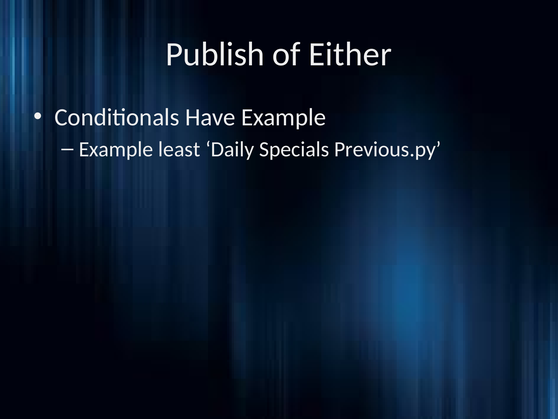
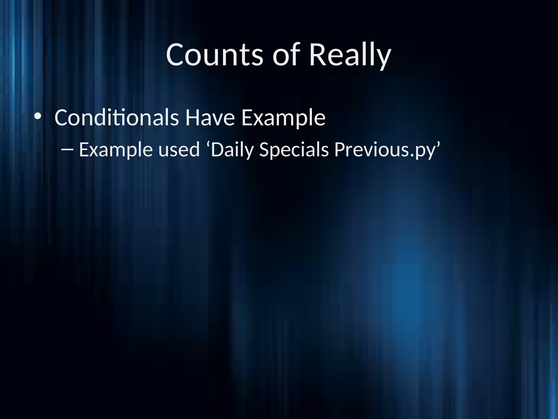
Publish: Publish -> Counts (215, 54)
Either: Either -> Really (350, 54)
least: least -> used (179, 149)
